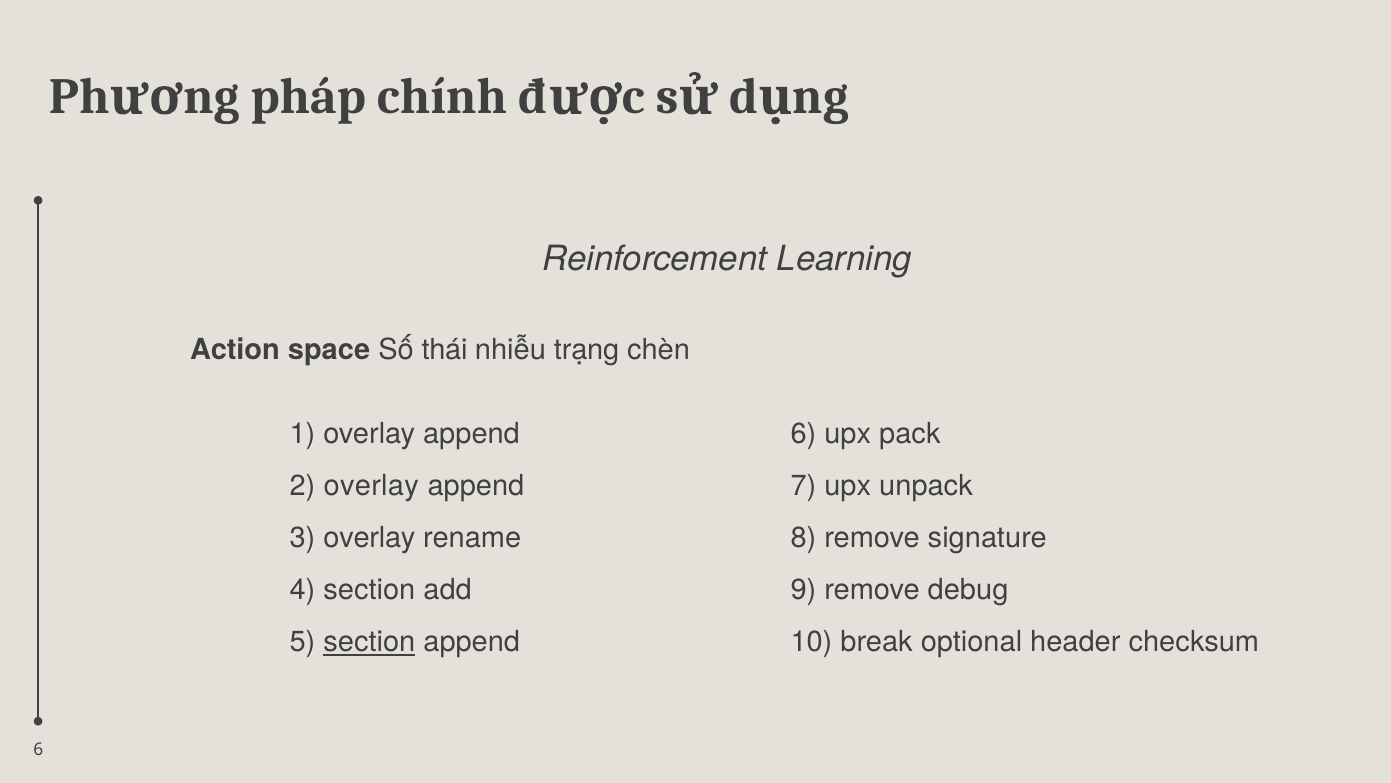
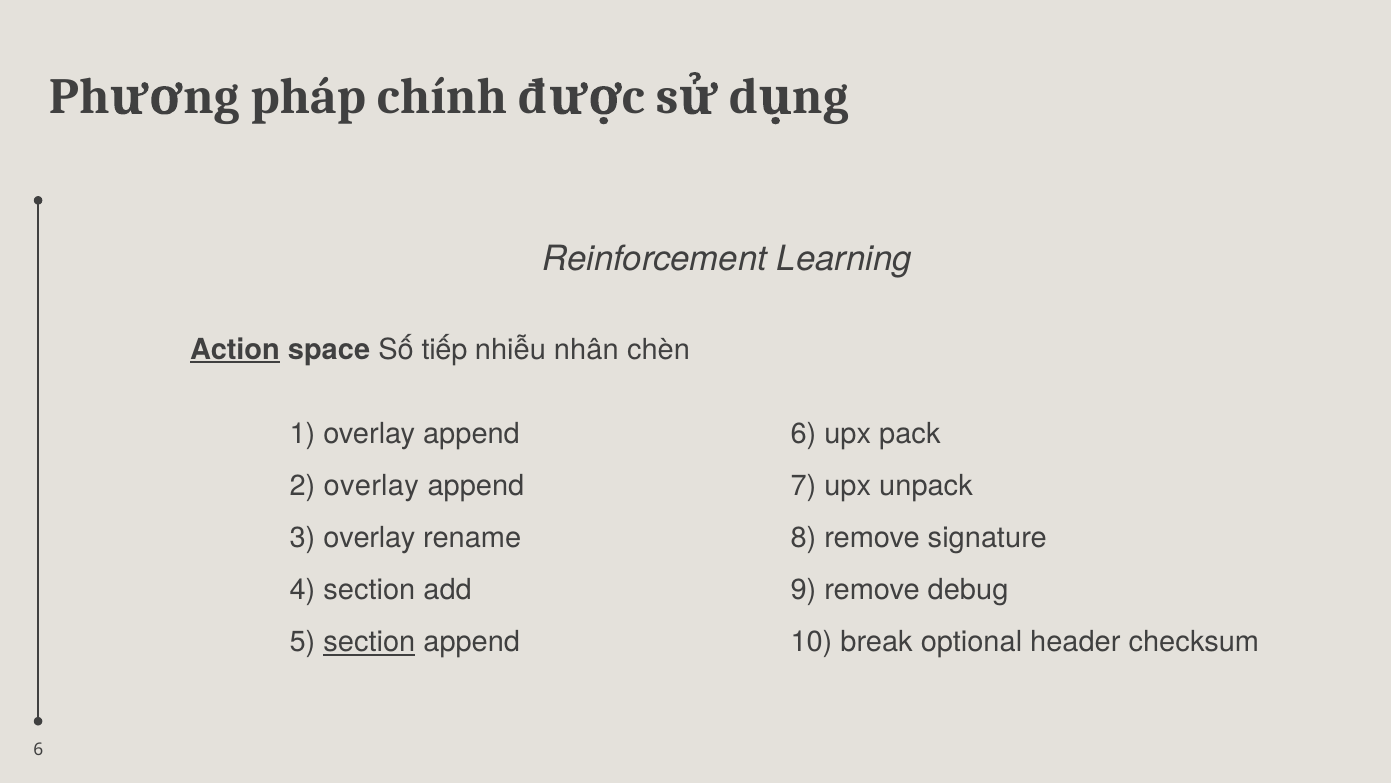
Action underline: none -> present (235, 349)
thái: thái -> tiếp (445, 349)
trạng: trạng -> nhân (586, 349)
